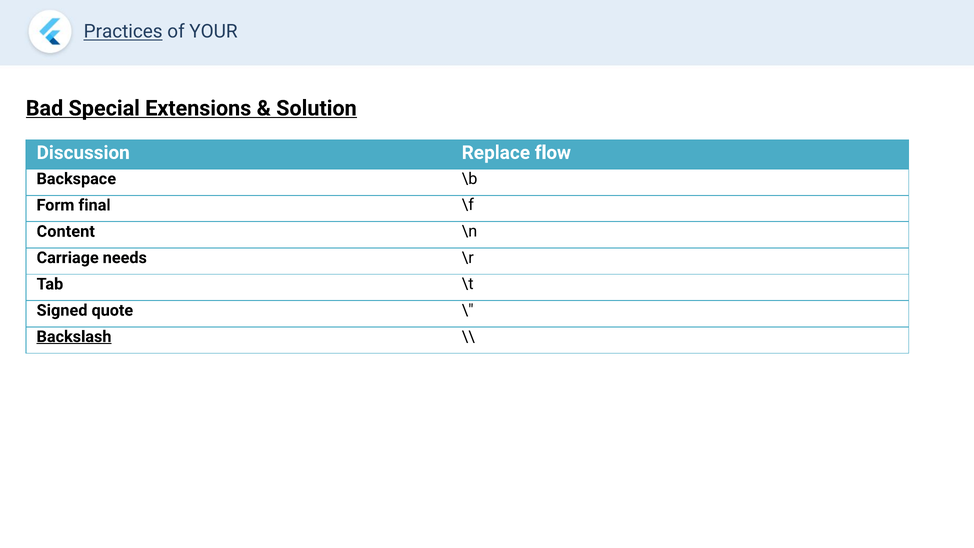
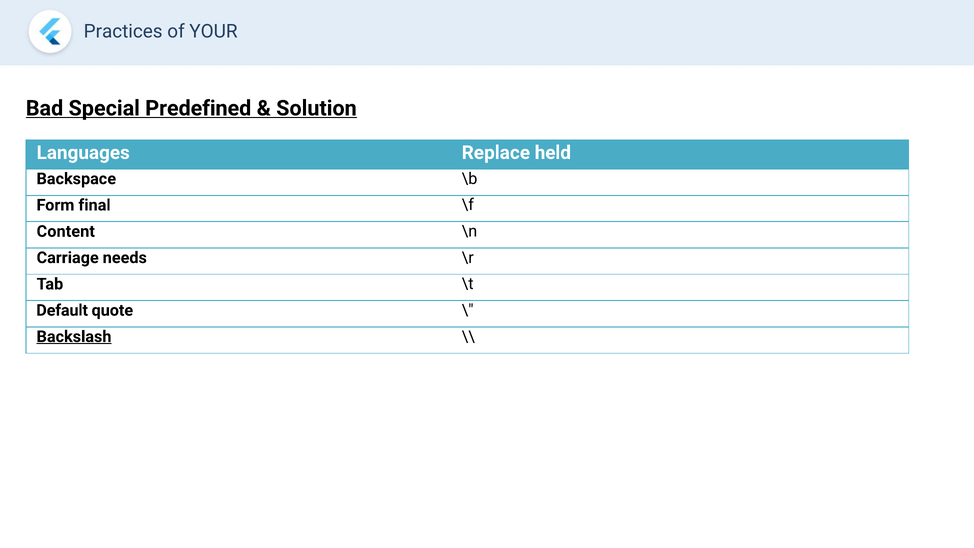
Practices underline: present -> none (123, 32)
Extensions: Extensions -> Predefined (198, 108)
Discussion: Discussion -> Languages (83, 153)
flow: flow -> held (553, 153)
Signed: Signed -> Default (62, 310)
